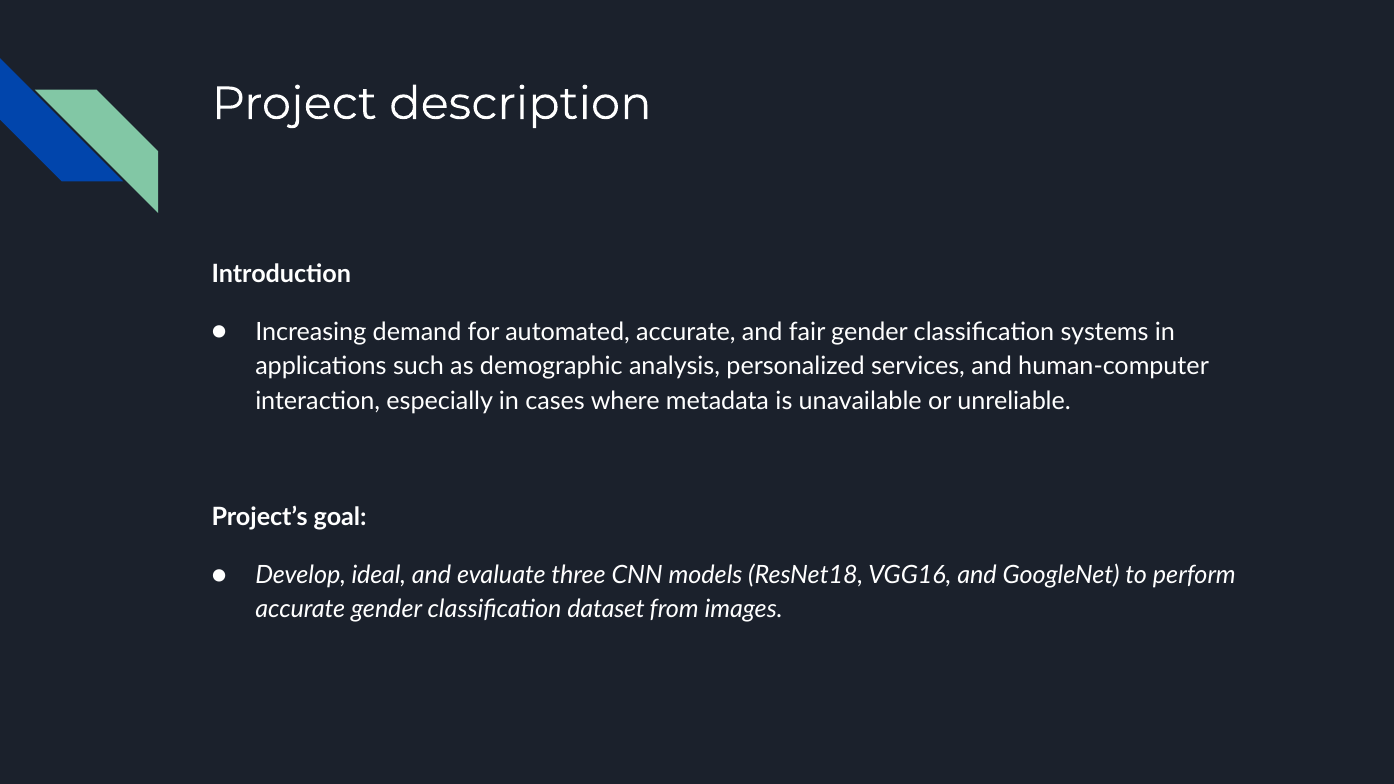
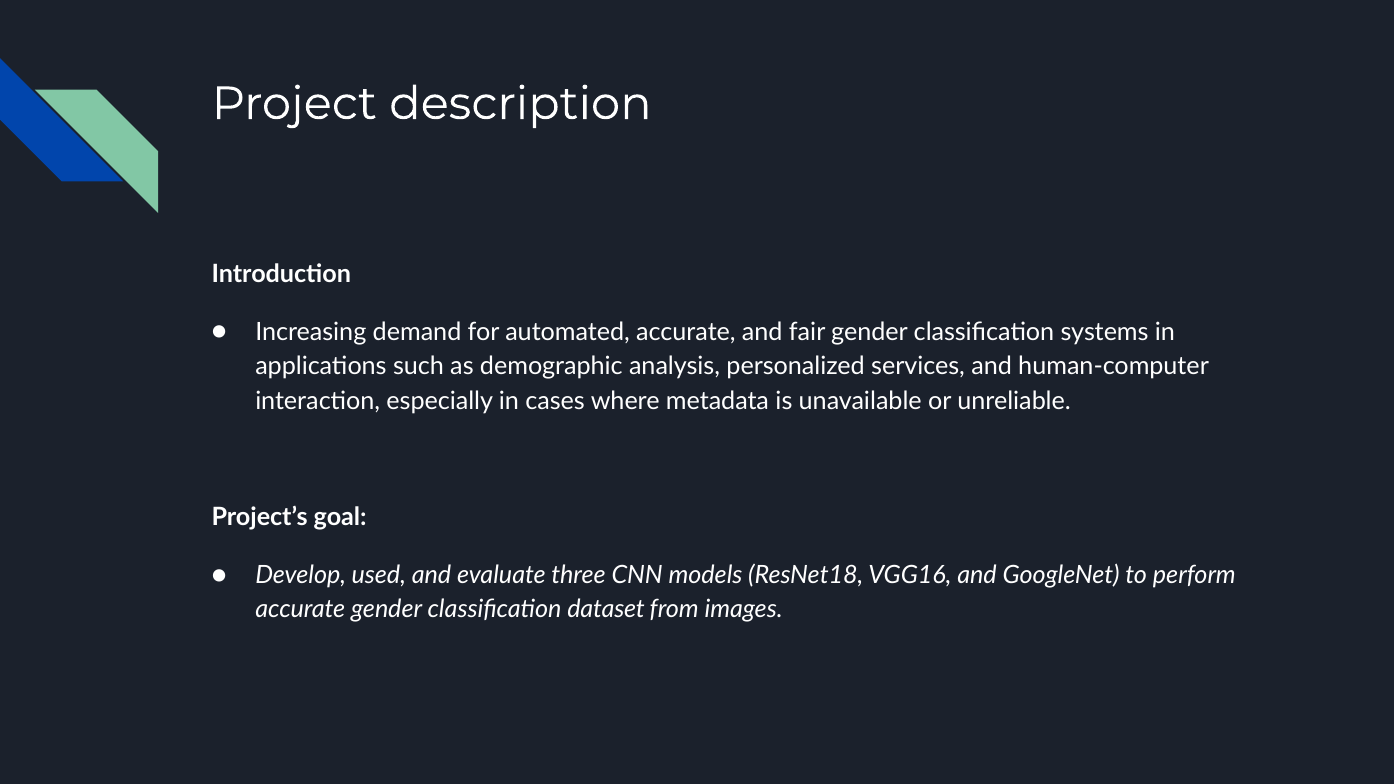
ideal: ideal -> used (379, 575)
